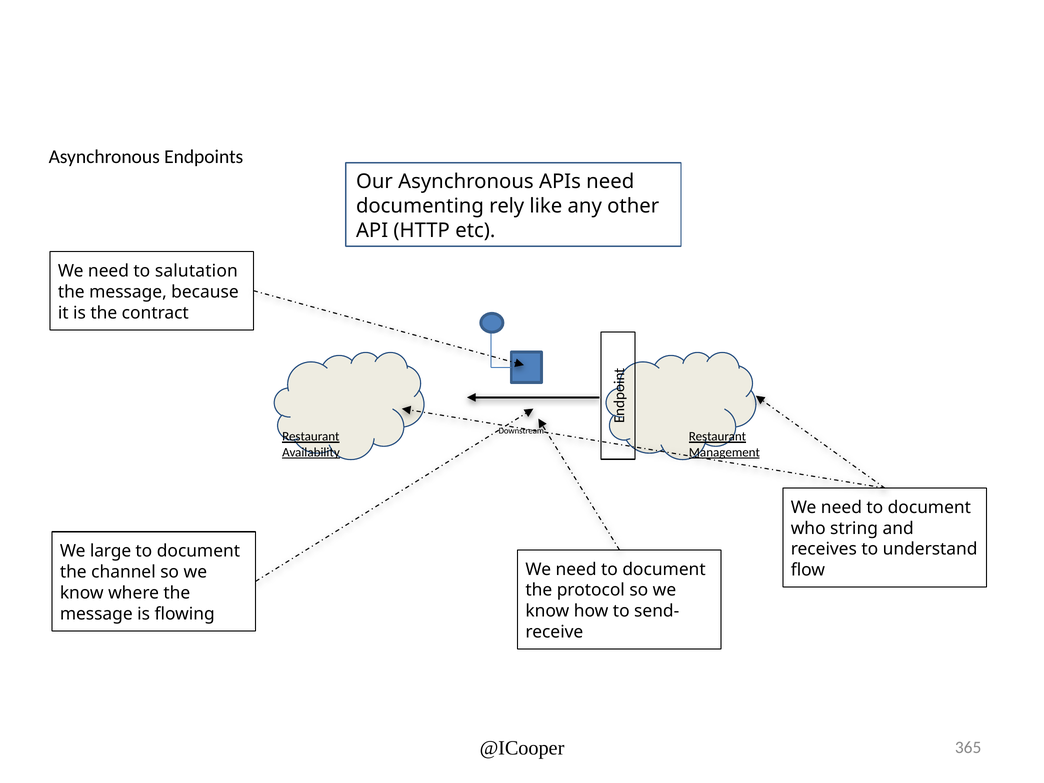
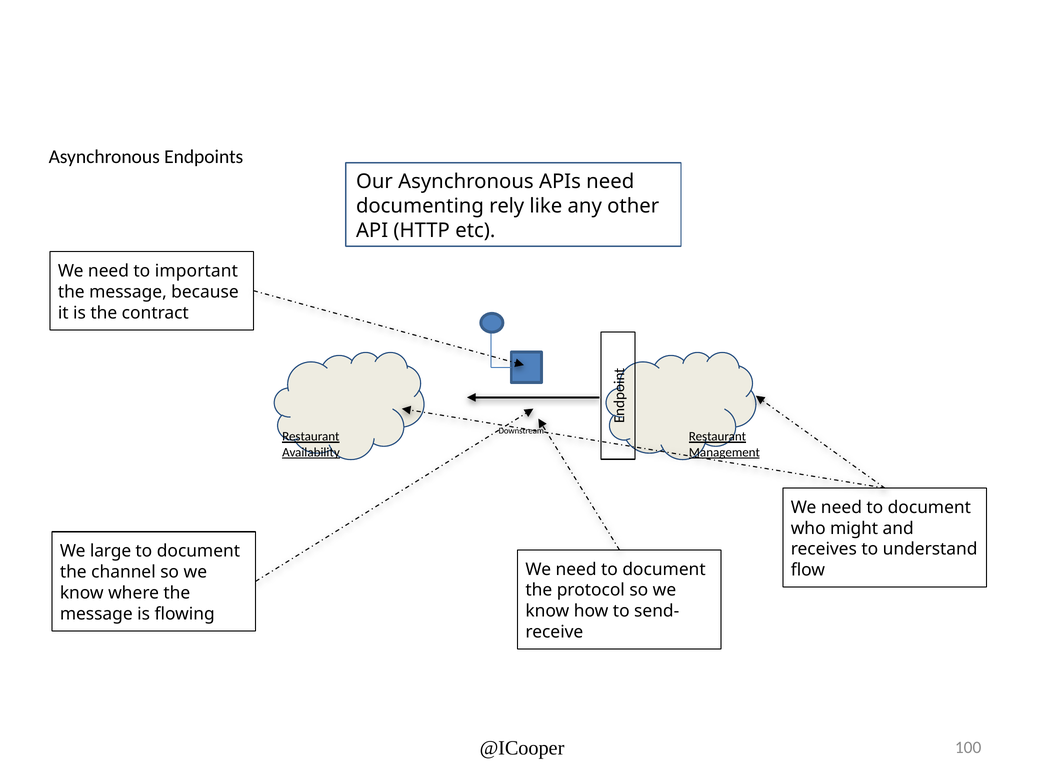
salutation: salutation -> important (196, 271)
string: string -> might (854, 528)
365: 365 -> 100 (968, 748)
